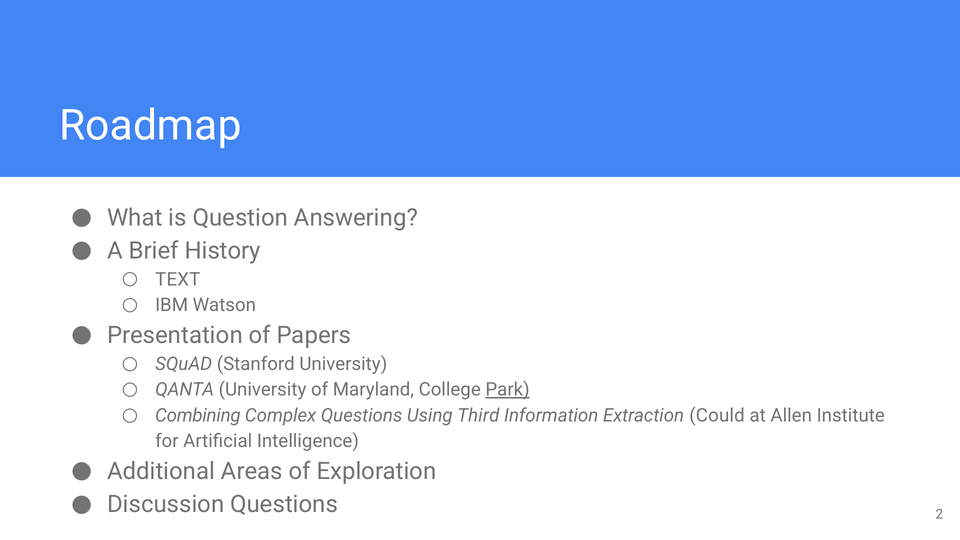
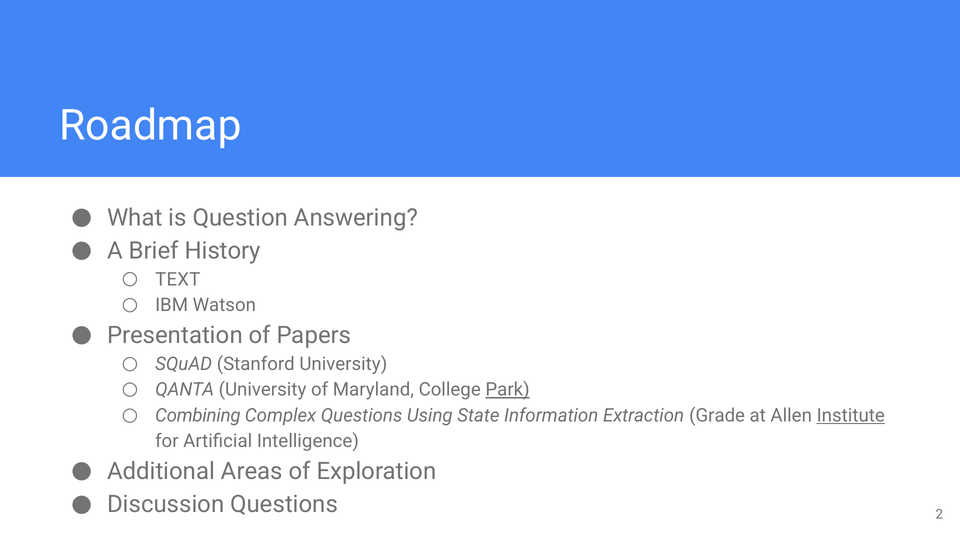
Third: Third -> State (478, 415)
Could: Could -> Grade (717, 415)
Institute underline: none -> present (851, 415)
